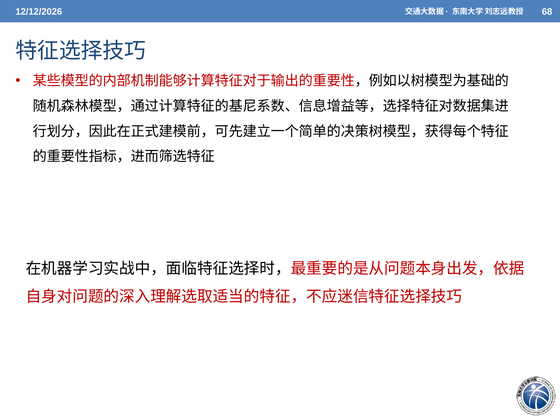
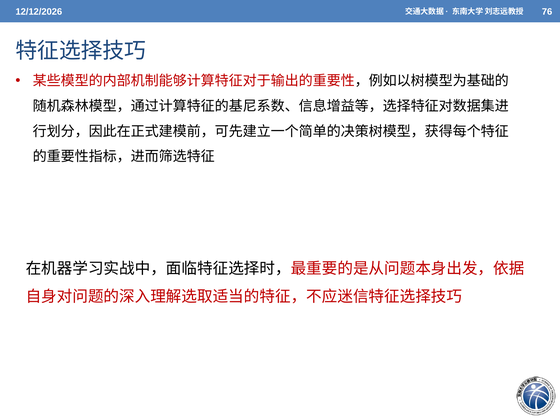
68: 68 -> 76 (547, 12)
